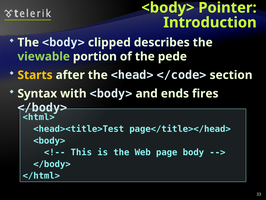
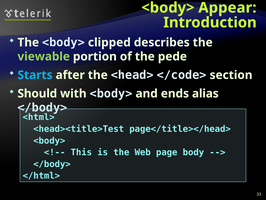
Pointer: Pointer -> Appear (227, 8)
Starts colour: yellow -> light blue (35, 75)
Syntax: Syntax -> Should (37, 93)
fires: fires -> alias (205, 93)
